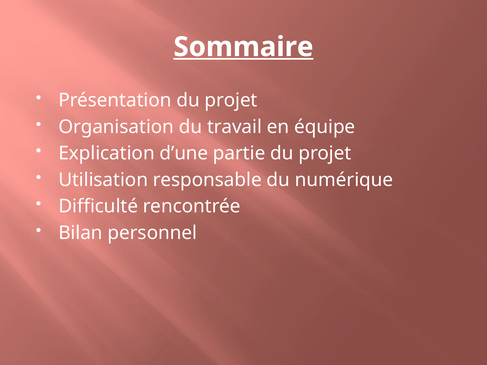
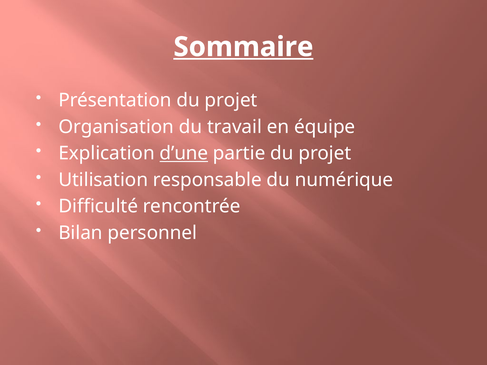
d’une underline: none -> present (184, 153)
